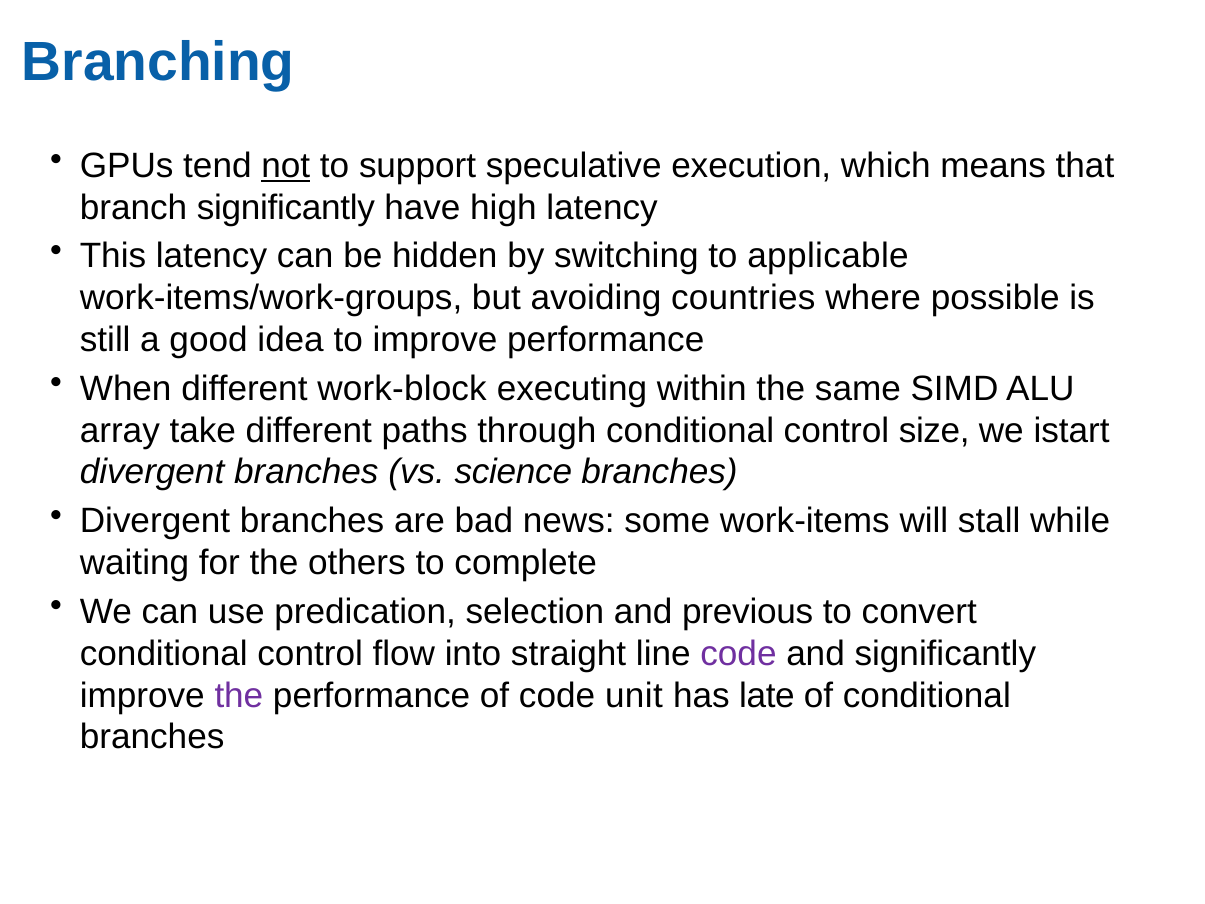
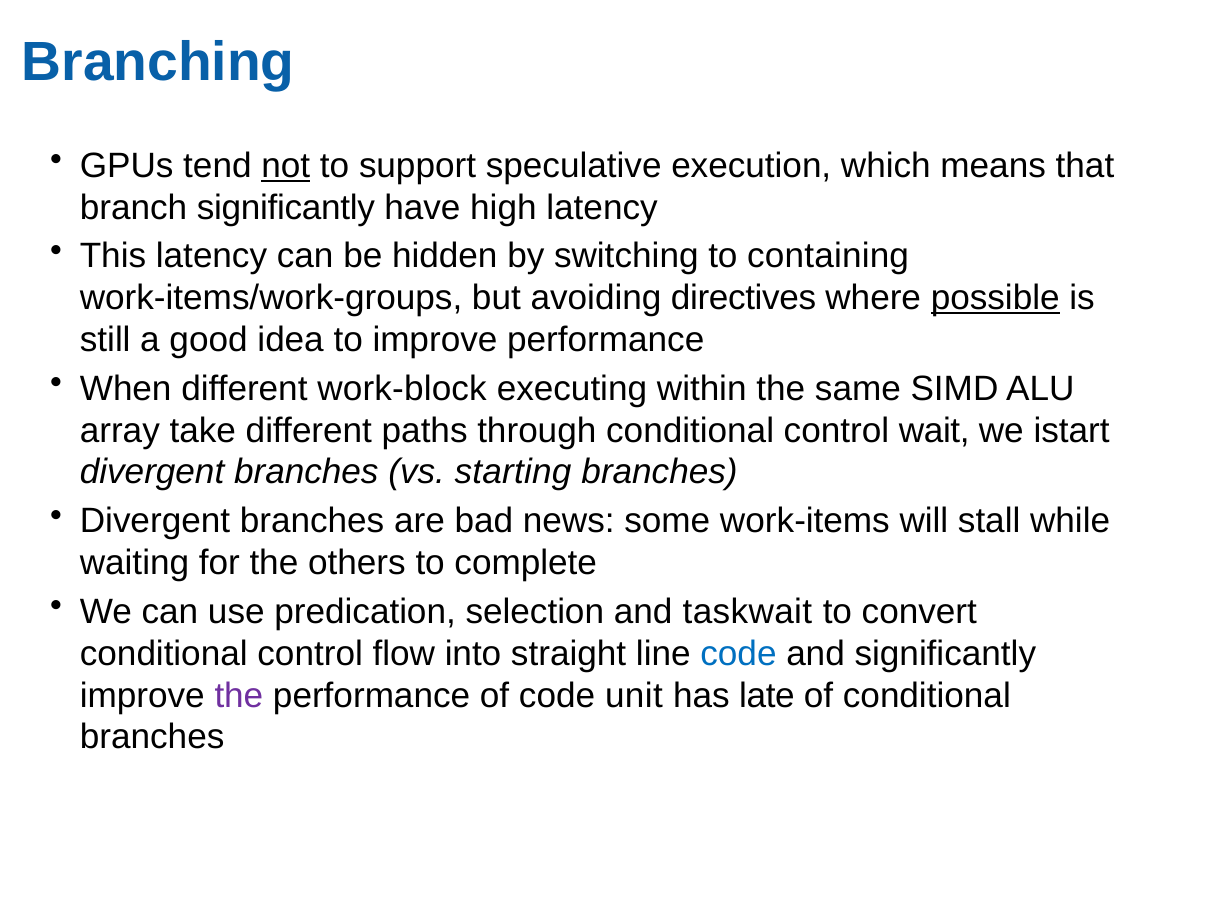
applicable: applicable -> containing (828, 256)
countries: countries -> directives (744, 298)
possible underline: none -> present (995, 298)
size: size -> wait (934, 431)
science: science -> starting (513, 472)
previous: previous -> taskwait (747, 612)
code colour: purple -> blue (738, 654)
